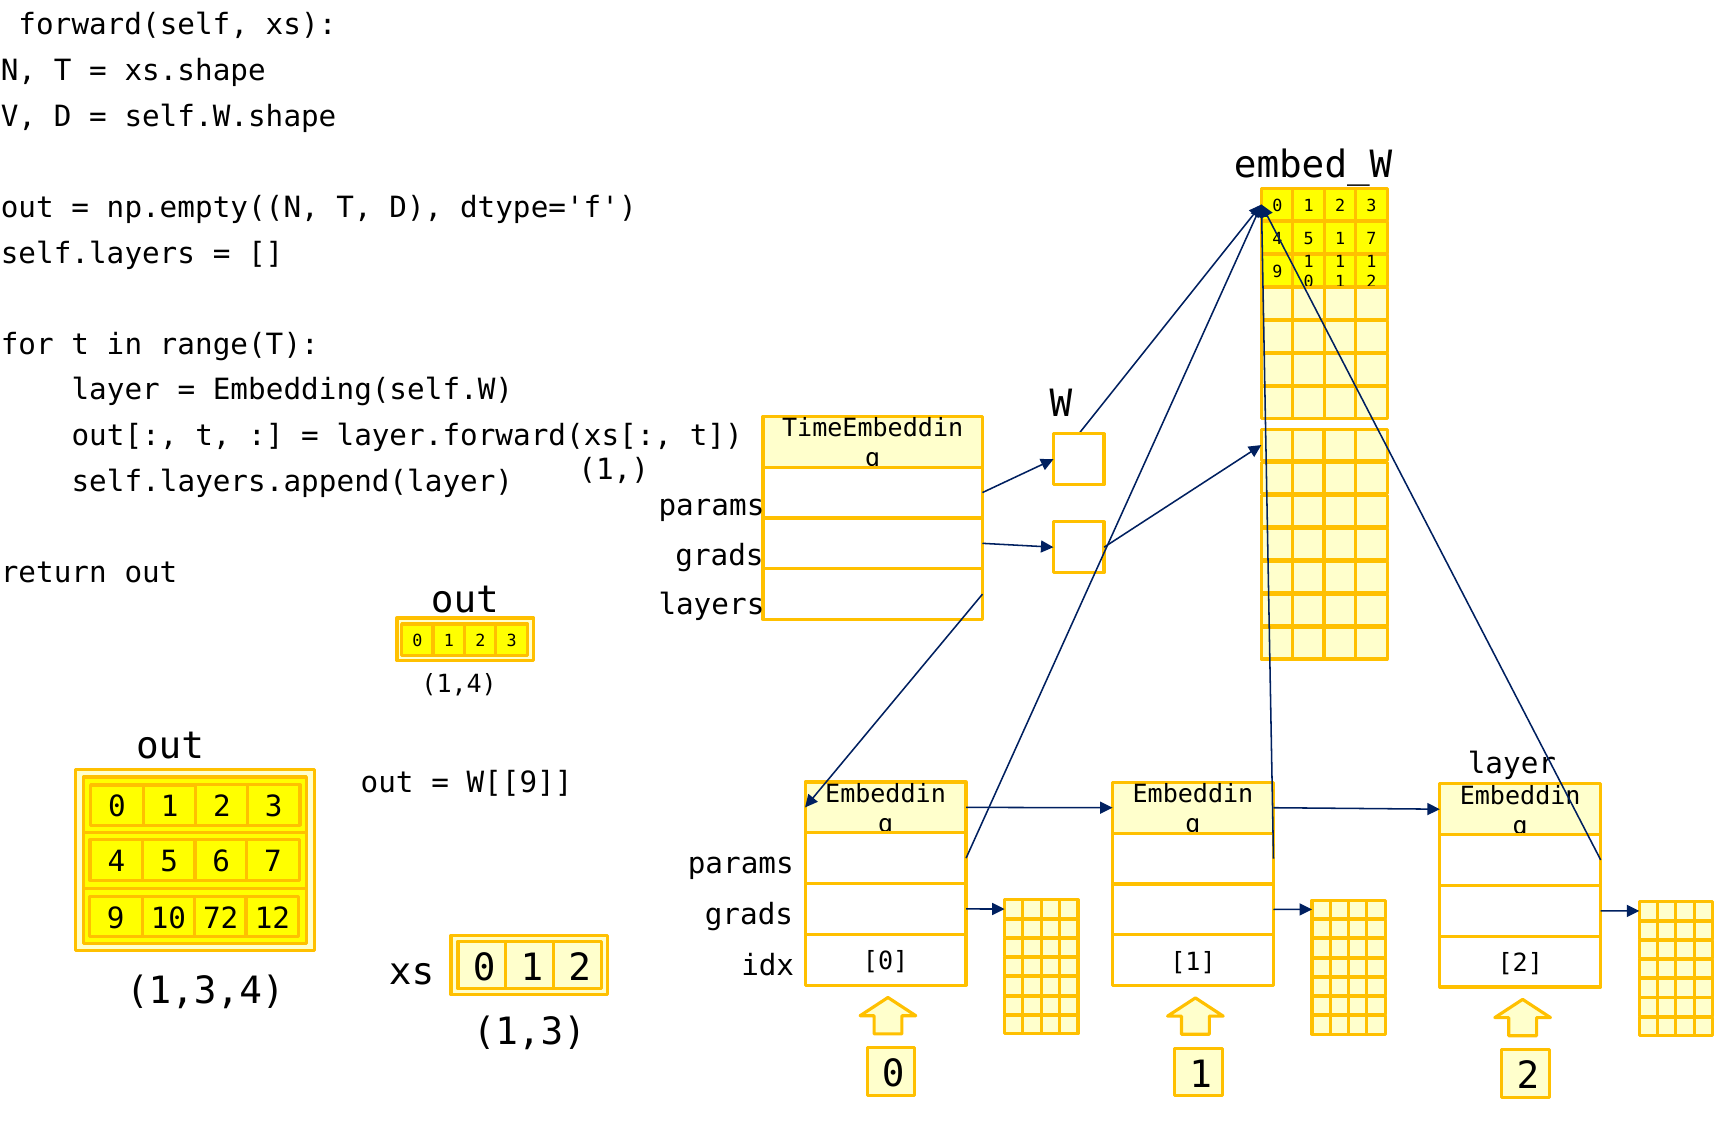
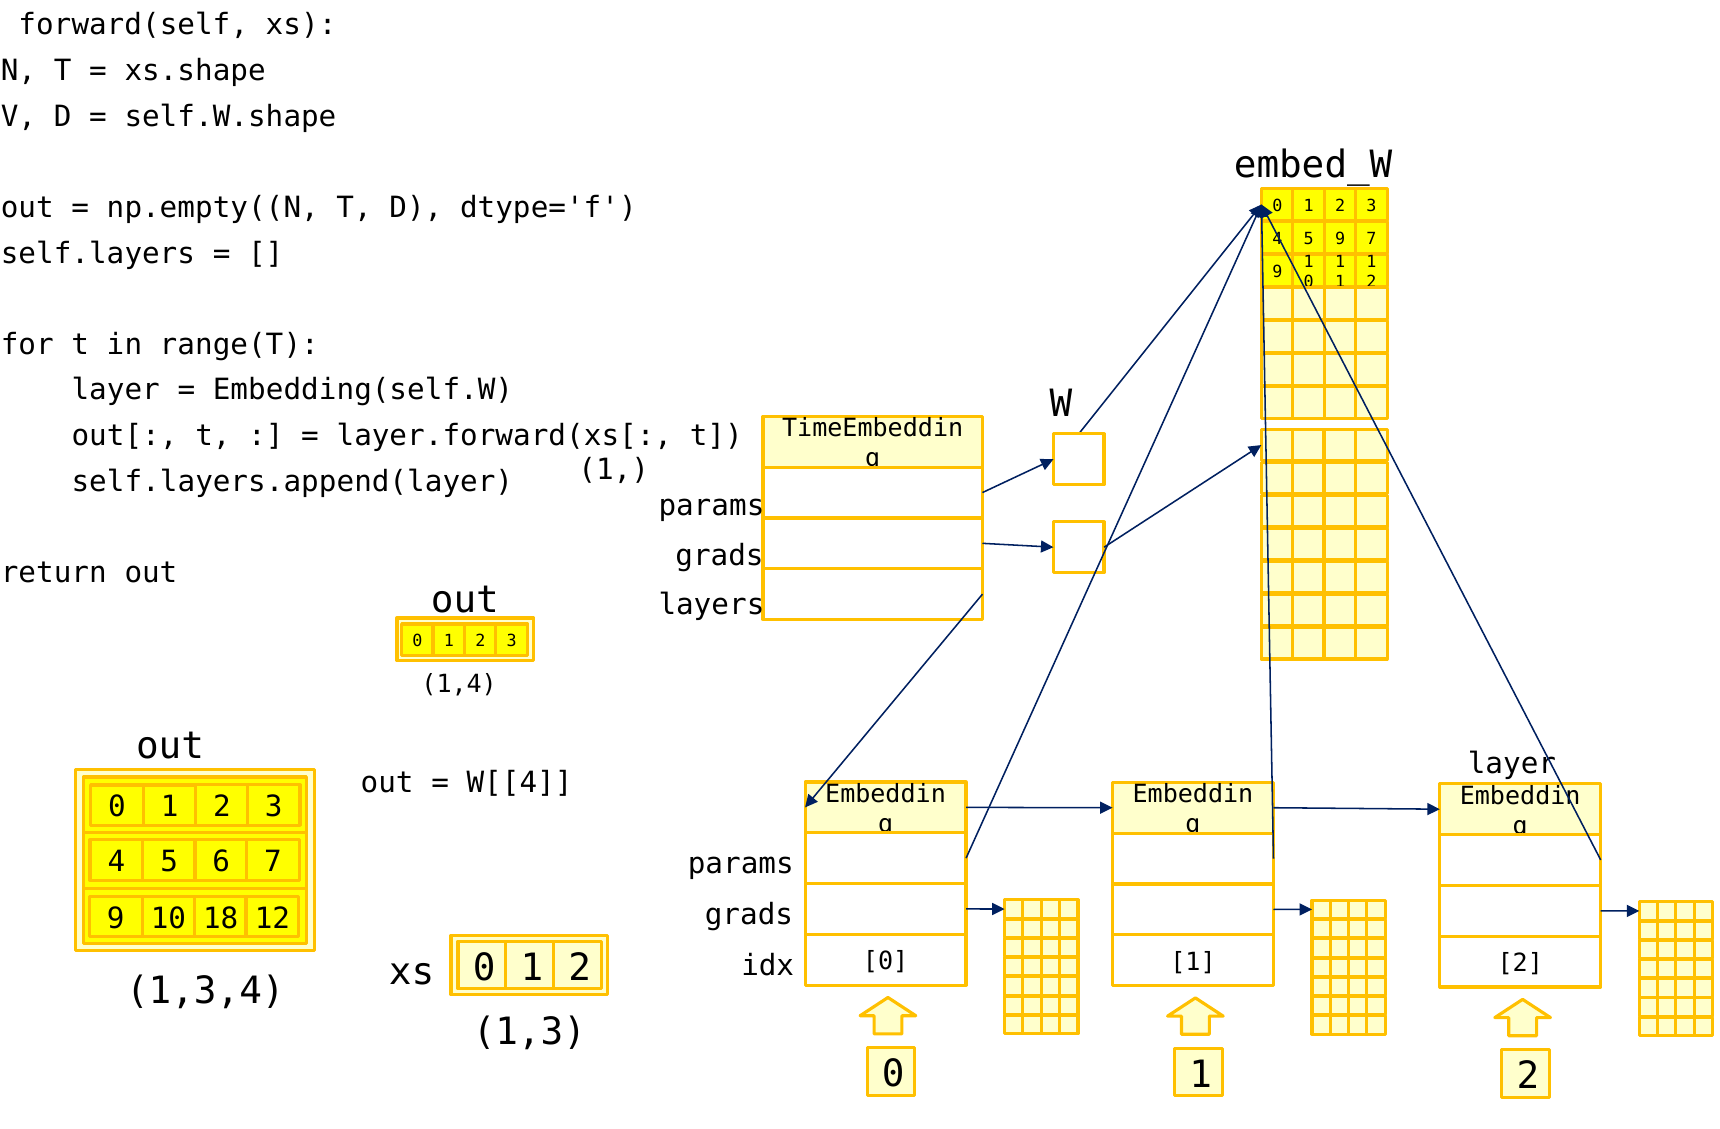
5 1: 1 -> 9 (1340, 239)
W[[9: W[[9 -> W[[4 (520, 783)
72: 72 -> 18 (221, 919)
